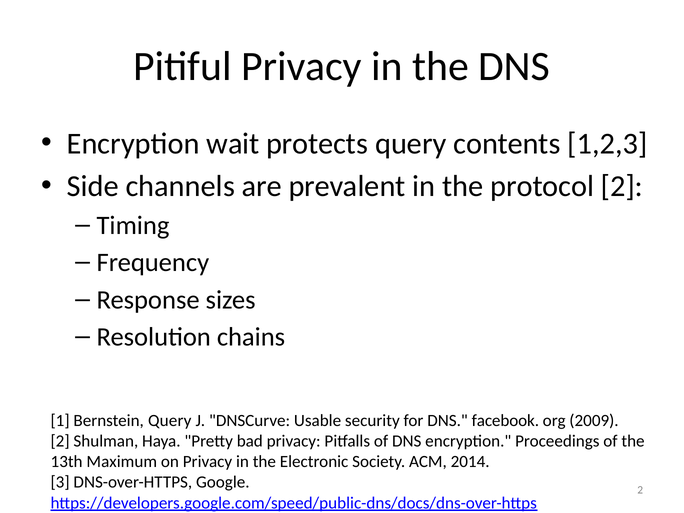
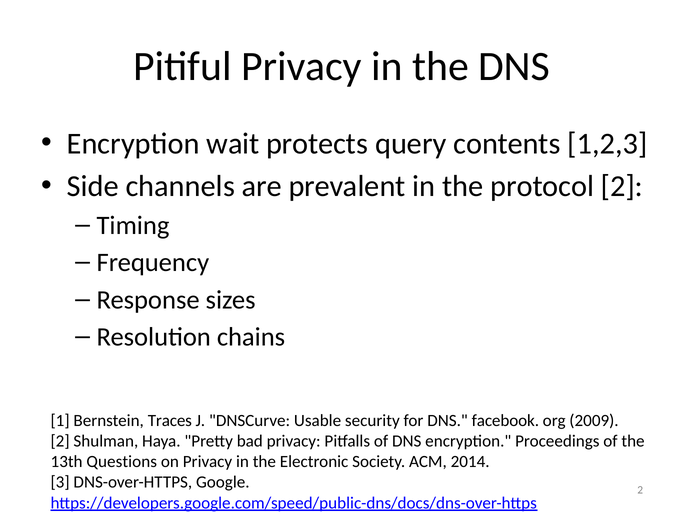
Bernstein Query: Query -> Traces (170, 421)
Maximum: Maximum -> Questions (122, 462)
